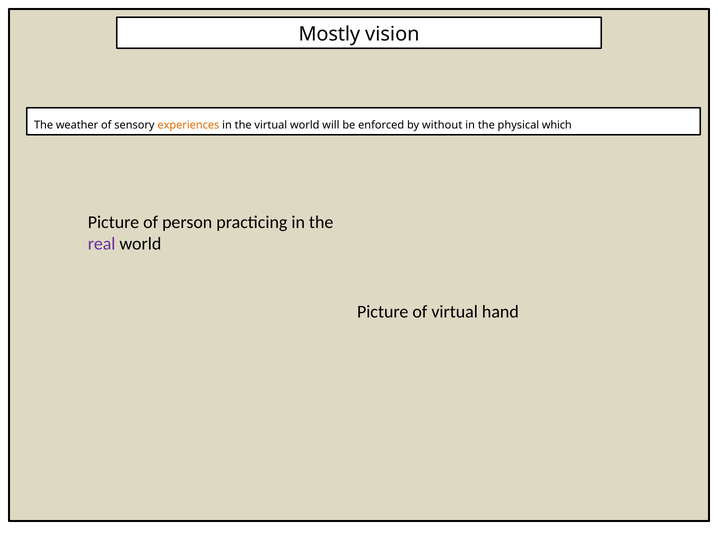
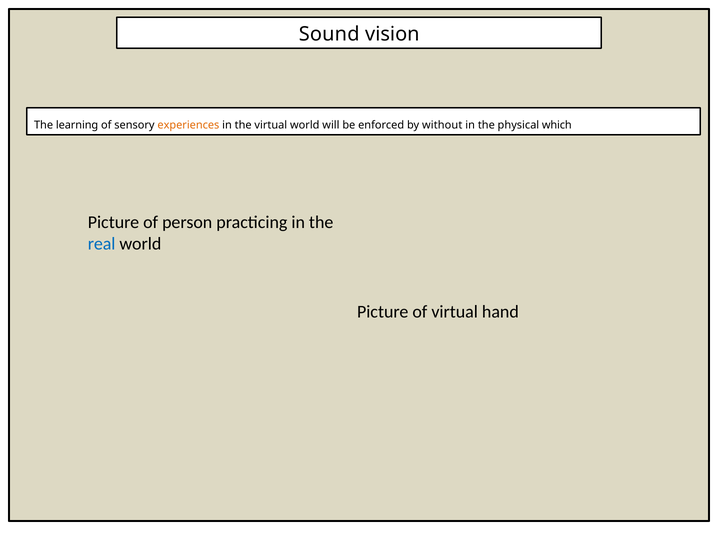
Mostly: Mostly -> Sound (329, 34)
weather: weather -> learning (77, 125)
real colour: purple -> blue (102, 244)
